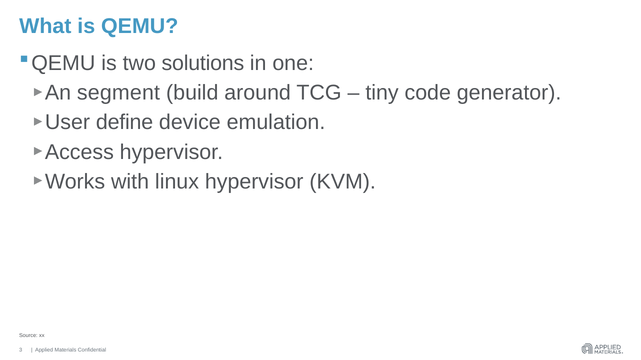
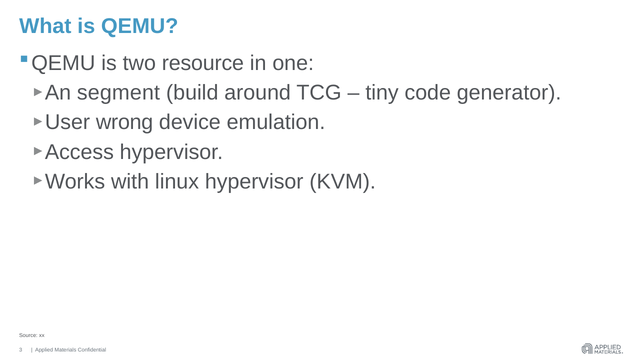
solutions: solutions -> resource (203, 63)
define: define -> wrong (125, 123)
